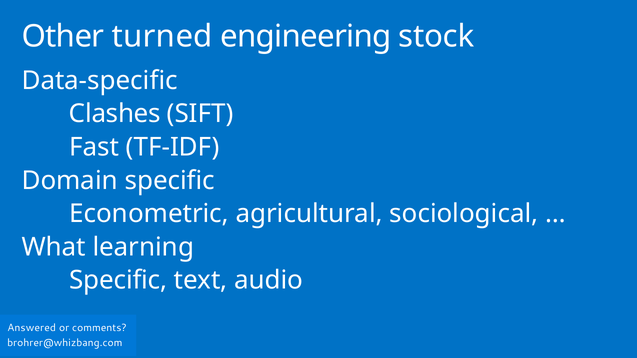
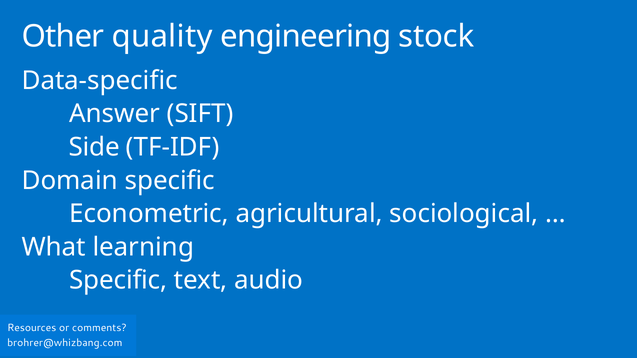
turned: turned -> quality (162, 36)
Clashes: Clashes -> Answer (115, 114)
Fast: Fast -> Side (94, 147)
Answered: Answered -> Resources (32, 328)
